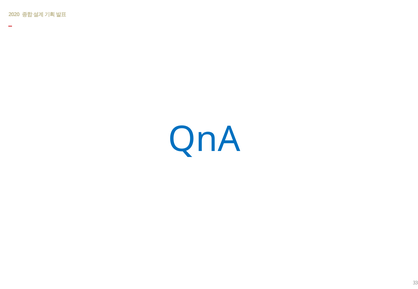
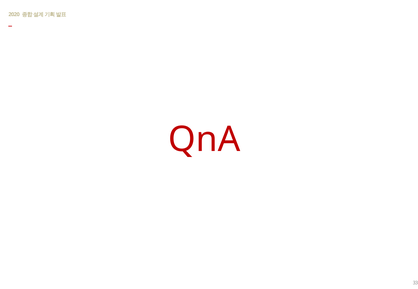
QnA colour: blue -> red (204, 140)
